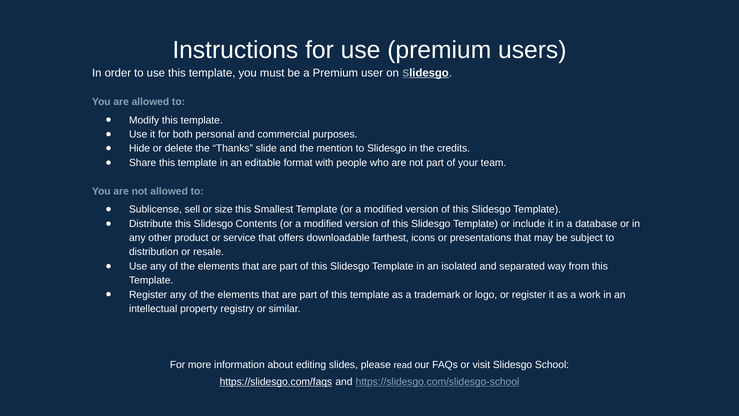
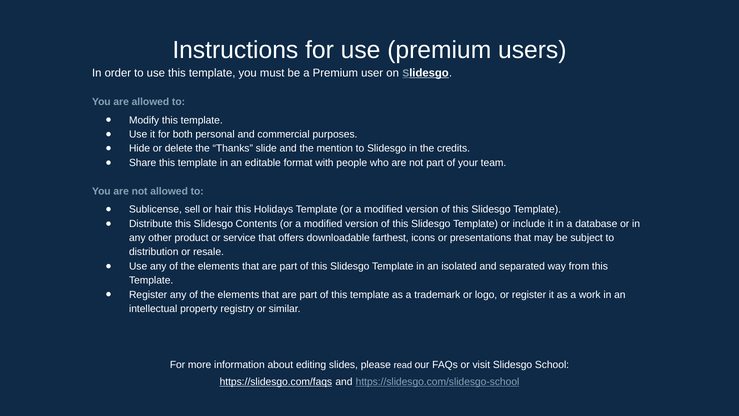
size: size -> hair (224, 209)
Smallest: Smallest -> Holidays (274, 209)
